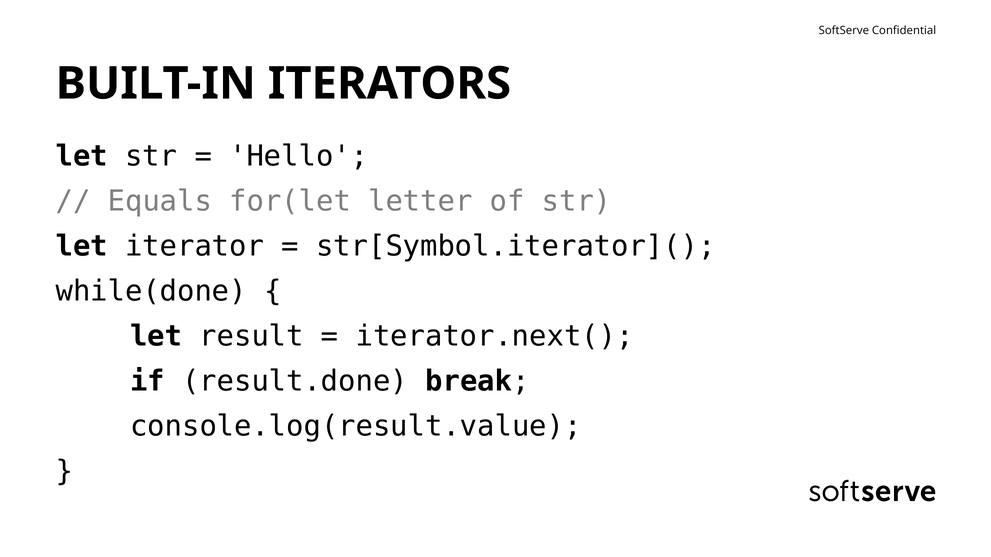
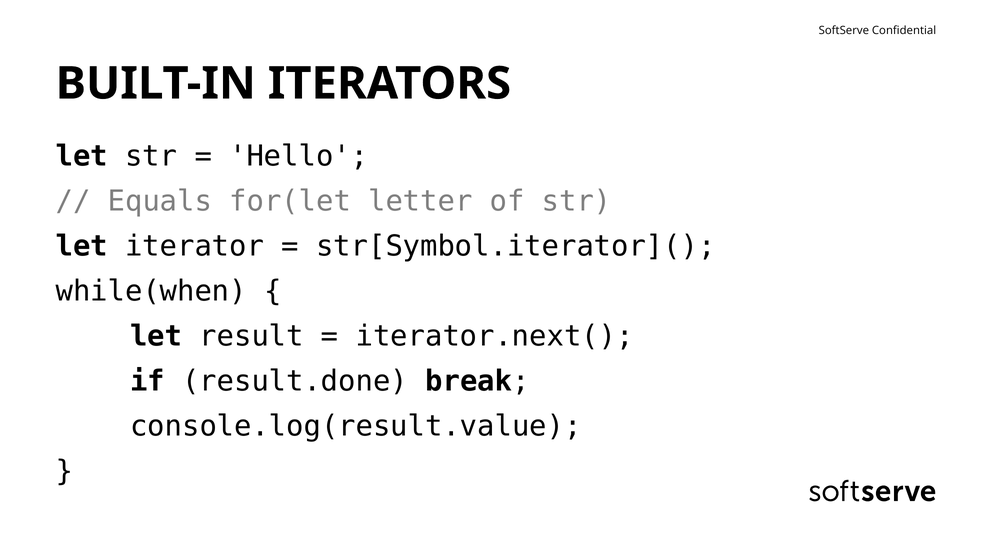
while(done: while(done -> while(when (151, 291)
